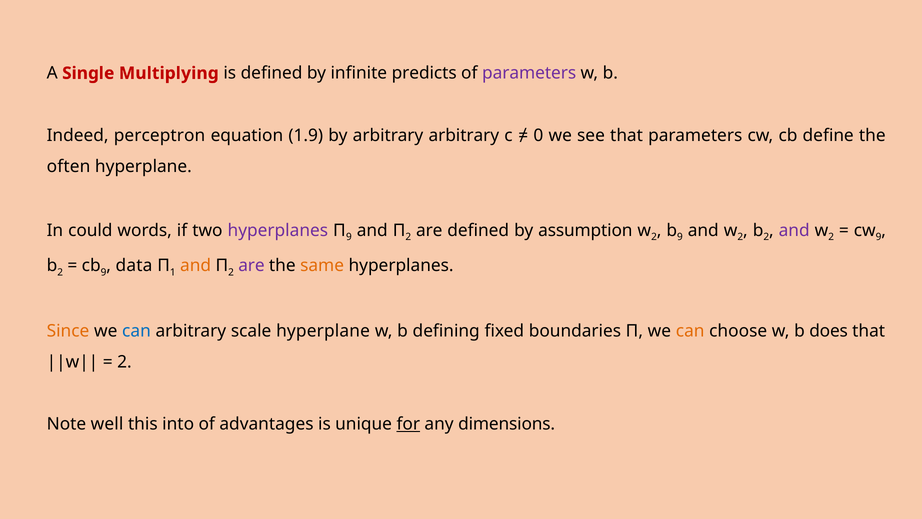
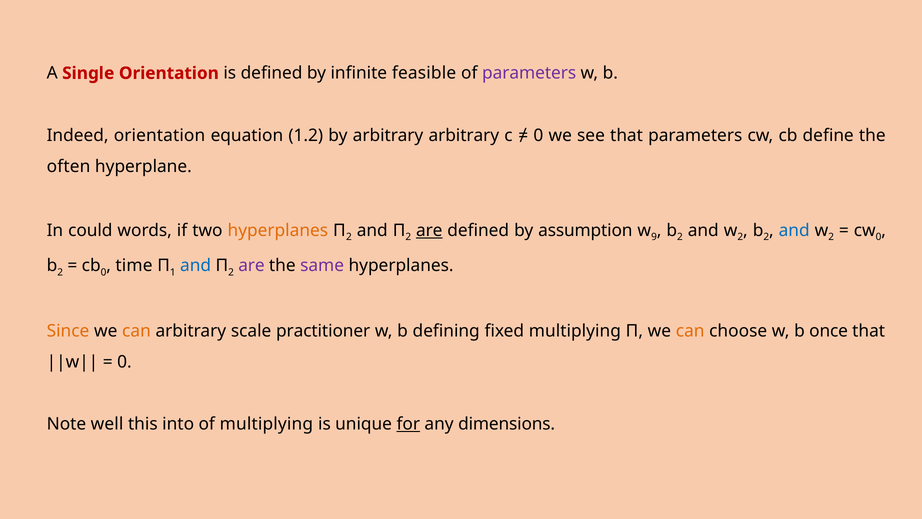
Single Multiplying: Multiplying -> Orientation (169, 73)
predicts: predicts -> feasible (424, 73)
Indeed perceptron: perceptron -> orientation (159, 135)
1.9: 1.9 -> 1.2 (306, 135)
hyperplanes colour: purple -> orange (278, 230)
9: 9 -> 2 (349, 237)
are underline: none -> present (429, 230)
2: 2 -> 9 (654, 237)
9: 9 -> 2 (680, 237)
and colour: purple -> blue (794, 230)
cw 9: 9 -> 0 (879, 237)
cb 9: 9 -> 0 (104, 272)
data: data -> time (134, 266)
and colour: orange -> blue (196, 266)
same colour: orange -> purple (322, 266)
can colour: blue -> orange (136, 331)
scale hyperplane: hyperplane -> practitioner (323, 331)
fixed boundaries: boundaries -> multiplying (575, 331)
does: does -> once (829, 331)
2: 2 -> 0 (124, 362)
of advantages: advantages -> multiplying (266, 424)
